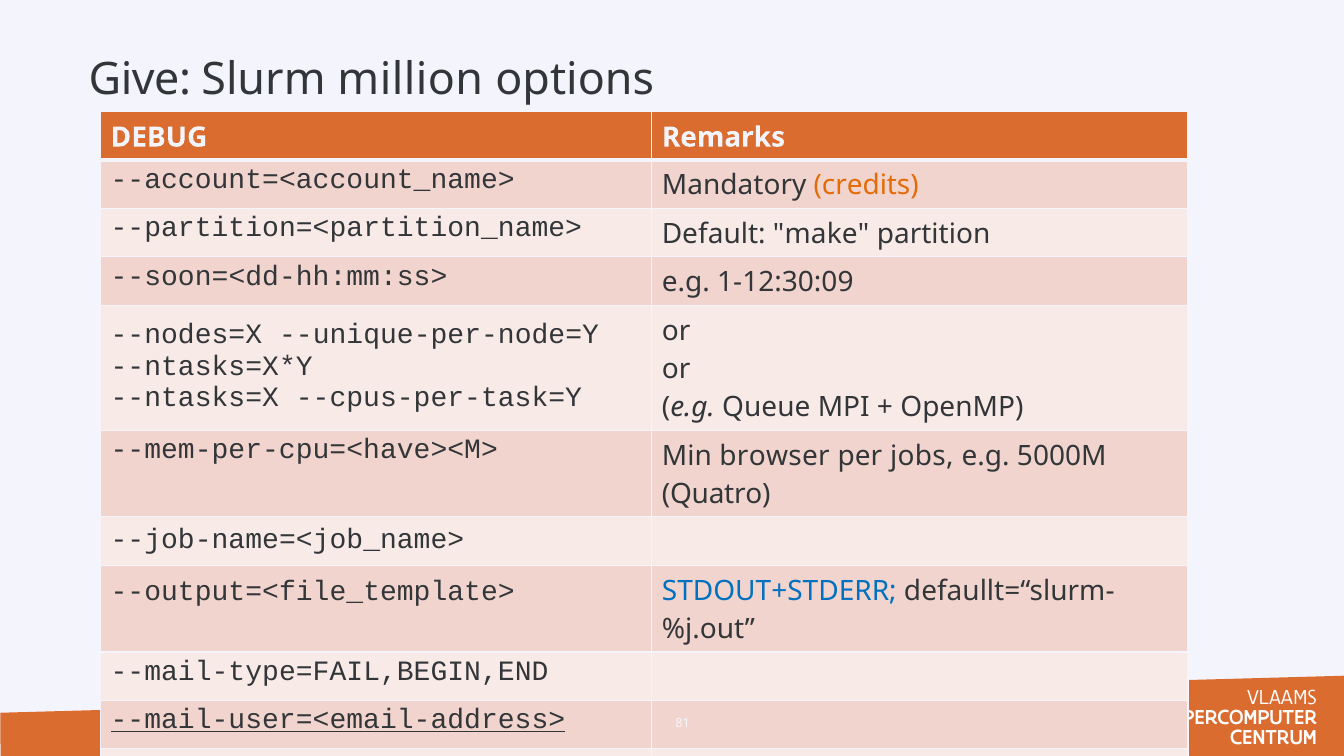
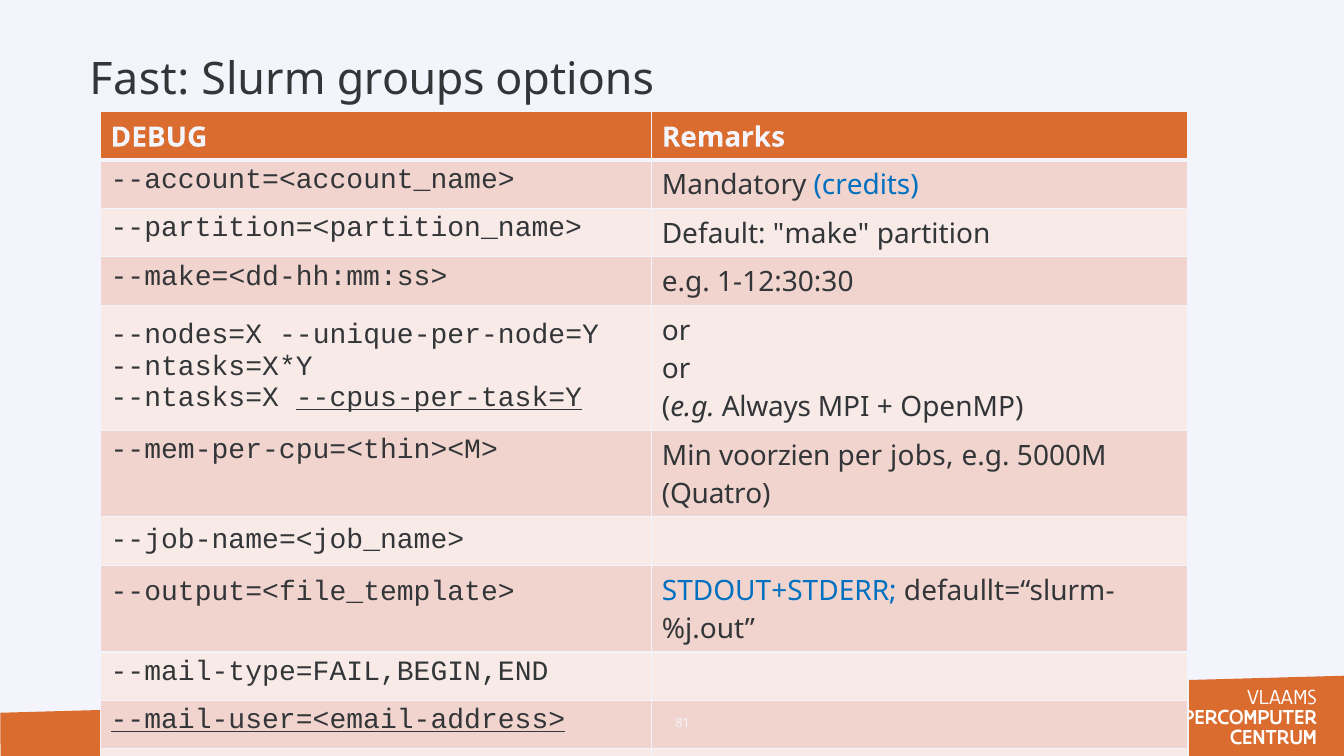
Give: Give -> Fast (139, 80)
million: million -> groups (411, 80)
credits colour: orange -> blue (866, 186)
--soon=<dd-hh:mm:ss>: --soon=<dd-hh:mm:ss> -> --make=<dd-hh:mm:ss> (279, 276)
1-12:30:09: 1-12:30:09 -> 1-12:30:30 (785, 283)
--cpus-per-task=Y underline: none -> present (439, 398)
Queue: Queue -> Always (766, 408)
--mem-per-cpu=<have><M>: --mem-per-cpu=<have><M> -> --mem-per-cpu=<thin><M> (304, 449)
browser: browser -> voorzien (775, 456)
